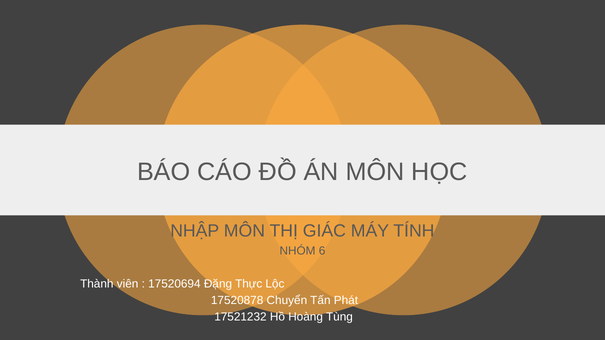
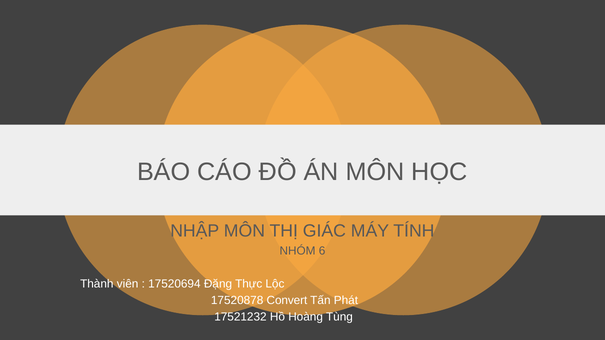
Chuyển: Chuyển -> Convert (287, 301)
